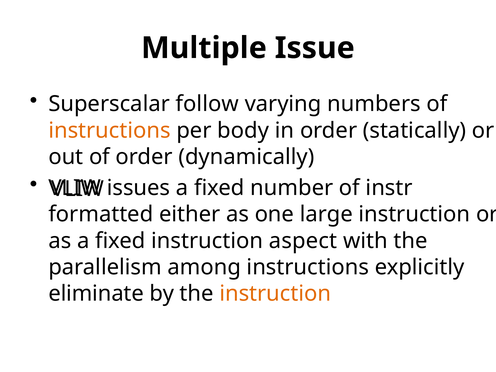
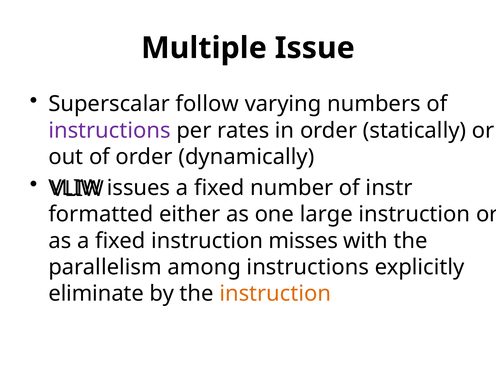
instructions colour: orange -> purple (110, 131)
body: body -> rates (243, 131)
aspect: aspect -> misses (303, 241)
